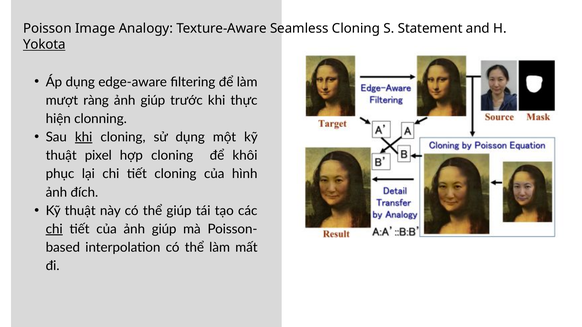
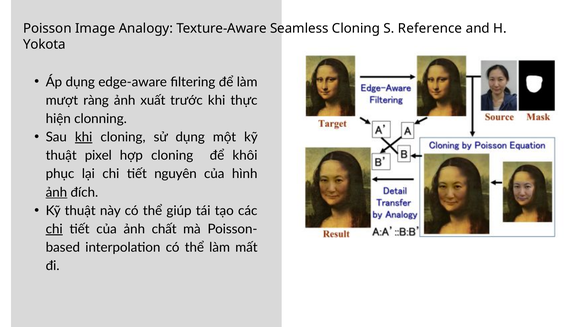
Statement: Statement -> Reference (430, 29)
Yokota underline: present -> none (44, 45)
giúp: giúp -> xuất (153, 100)
tiết cloning: cloning -> nguyên (176, 174)
ảnh underline: none -> present (56, 193)
của ảnh giúp: giúp -> chất (164, 229)
